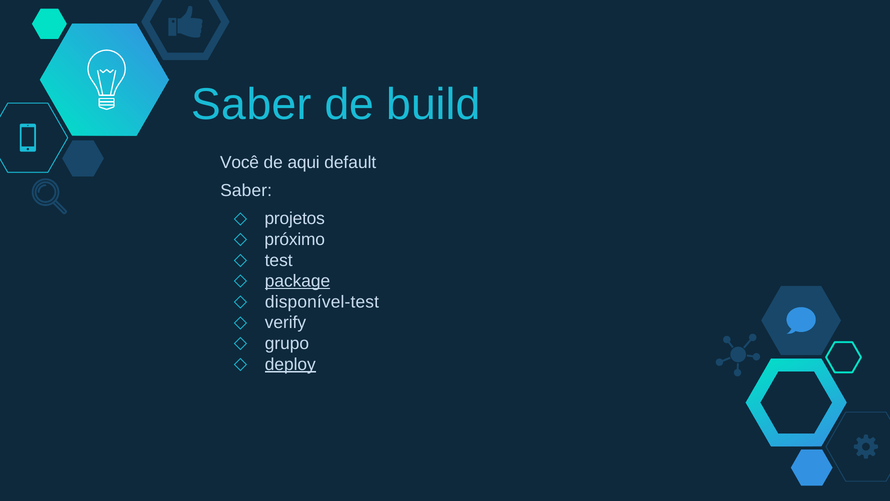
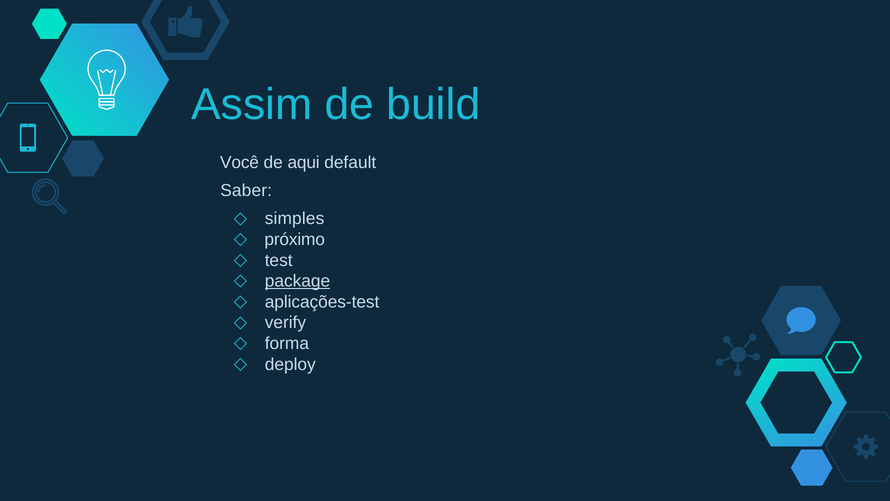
Saber: Saber -> Assim (252, 104)
projetos: projetos -> simples (295, 219)
disponível-test: disponível-test -> aplicações-test (322, 302)
grupo: grupo -> forma (287, 343)
deploy underline: present -> none (290, 364)
